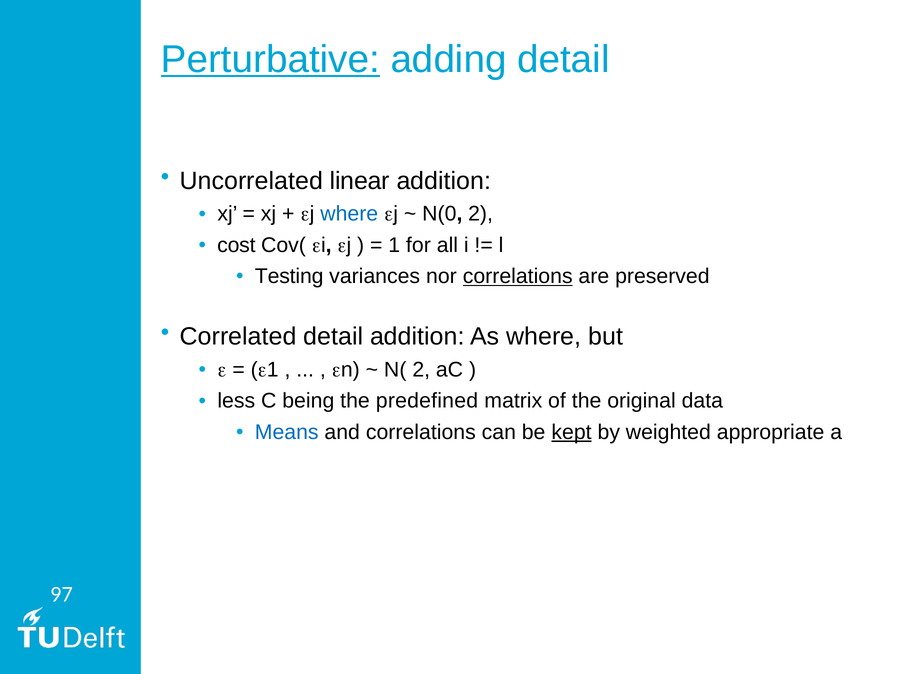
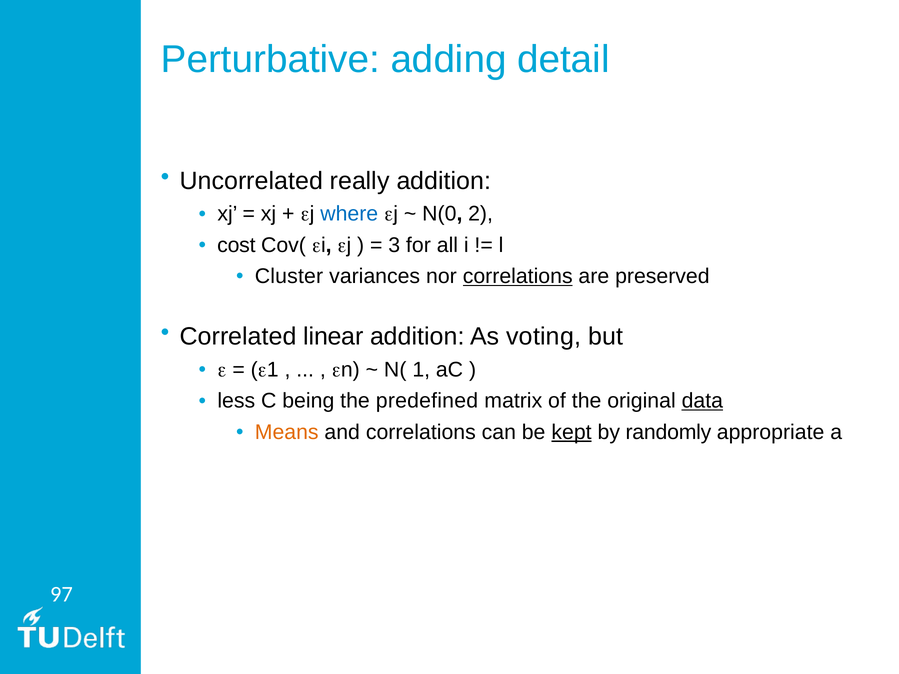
Perturbative underline: present -> none (270, 59)
linear: linear -> really (360, 181)
1: 1 -> 3 (394, 245)
Testing: Testing -> Cluster (289, 276)
Correlated detail: detail -> linear (333, 337)
As where: where -> voting (544, 337)
N( 2: 2 -> 1 (421, 370)
data underline: none -> present (702, 401)
Means colour: blue -> orange (287, 432)
weighted: weighted -> randomly (668, 432)
